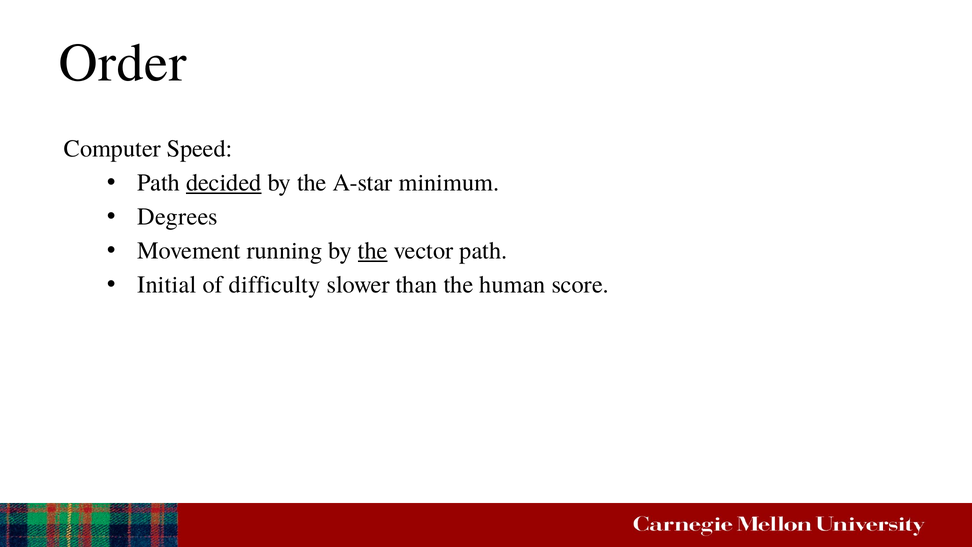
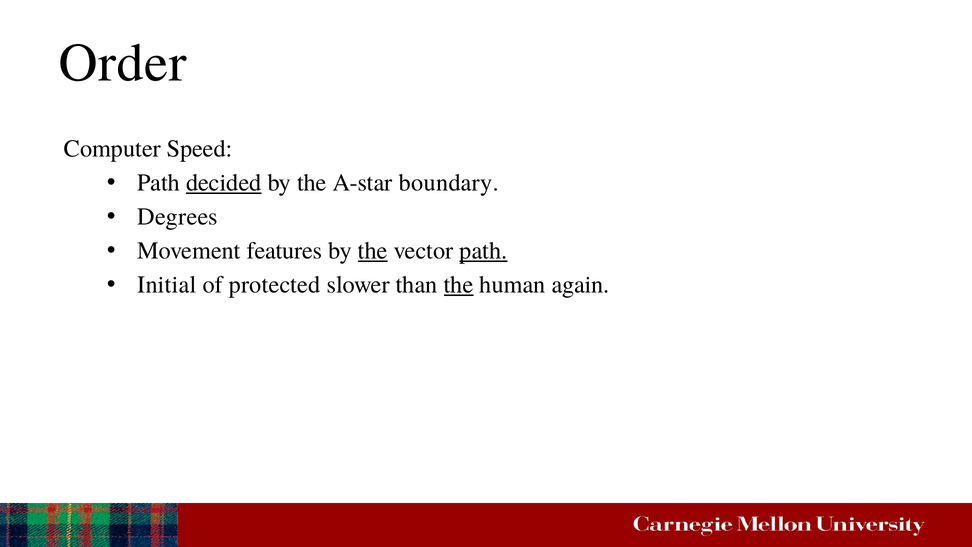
minimum: minimum -> boundary (449, 183)
running: running -> features (285, 251)
path underline: none -> present (483, 251)
difficulty: difficulty -> protected (275, 285)
the underline: none -> present (459, 285)
score: score -> again (580, 285)
